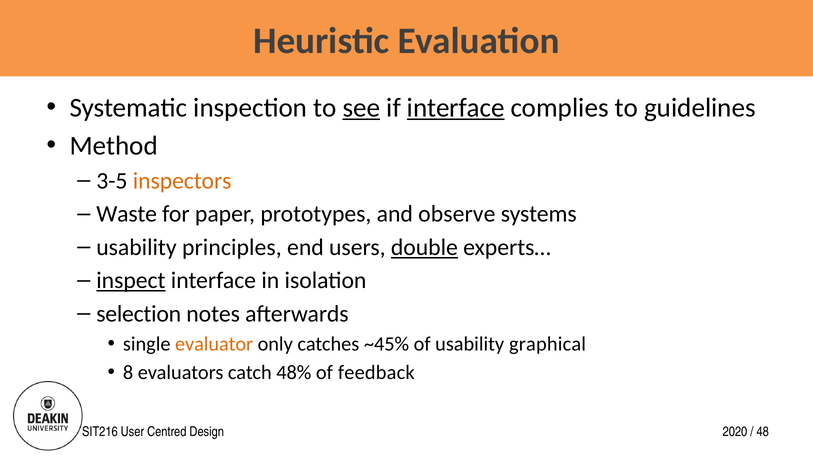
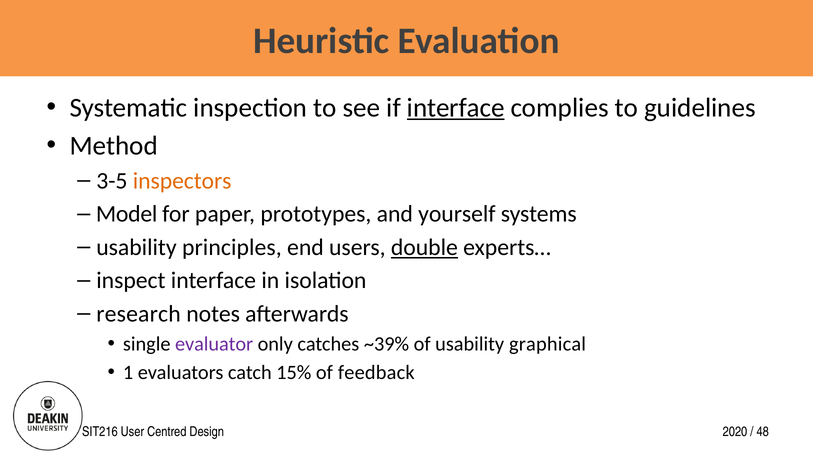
see underline: present -> none (361, 108)
Waste: Waste -> Model (127, 214)
observe: observe -> yourself (457, 214)
inspect underline: present -> none (131, 280)
selection: selection -> research (139, 313)
evaluator colour: orange -> purple (214, 344)
~45%: ~45% -> ~39% (386, 344)
8: 8 -> 1 (128, 372)
48%: 48% -> 15% (294, 372)
